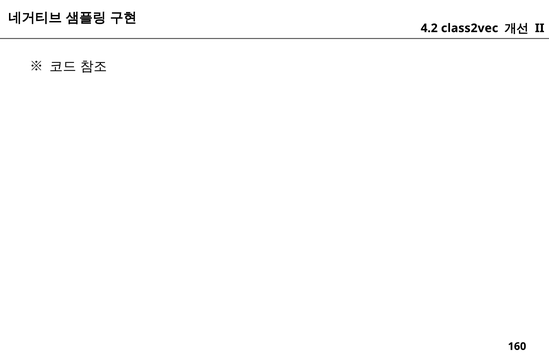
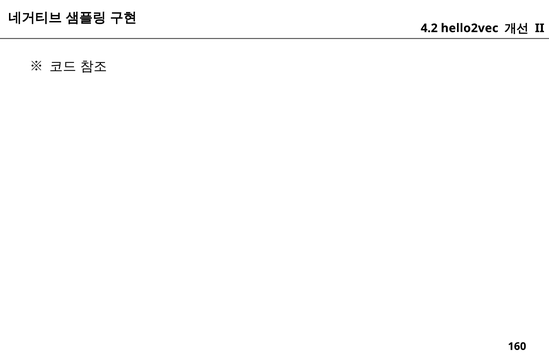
class2vec: class2vec -> hello2vec (470, 28)
